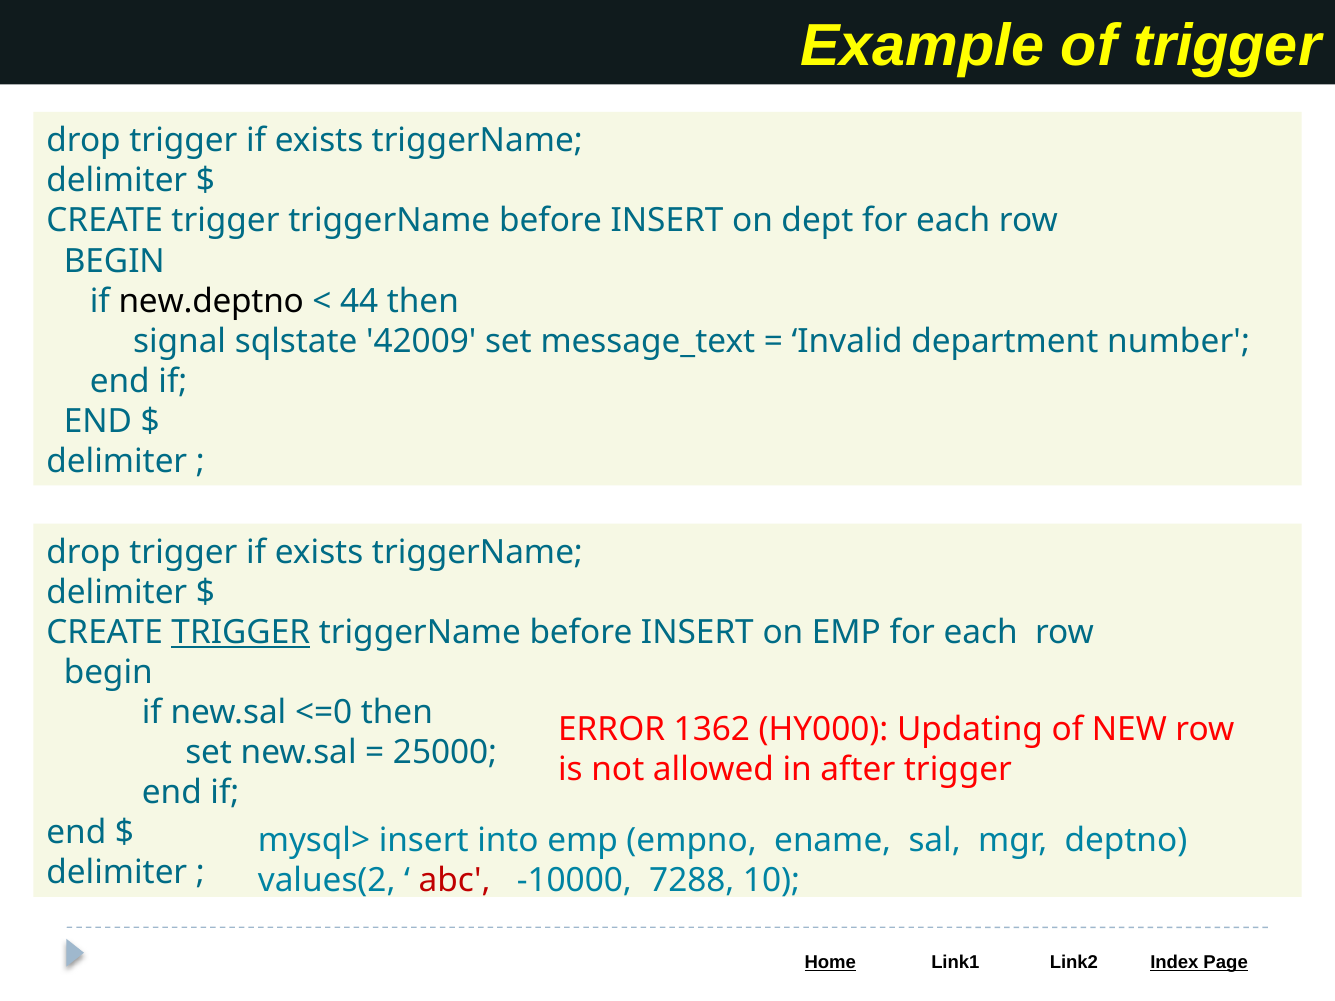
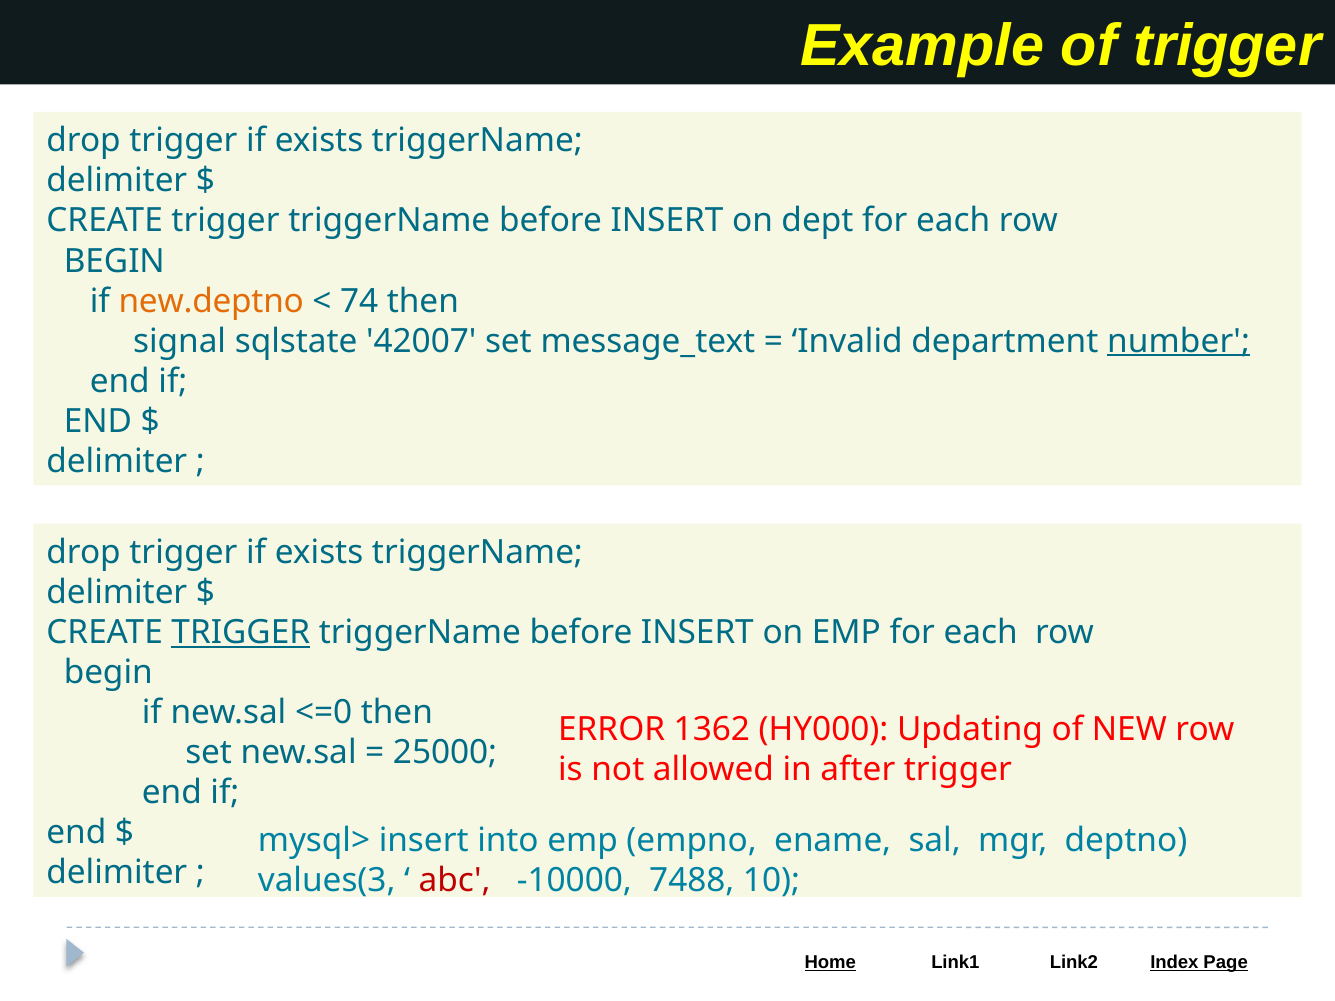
new.deptno colour: black -> orange (211, 301)
44: 44 -> 74 (359, 301)
42009: 42009 -> 42007 (421, 341)
number underline: none -> present (1179, 341)
values(2: values(2 -> values(3 (327, 881)
7288: 7288 -> 7488 (692, 881)
